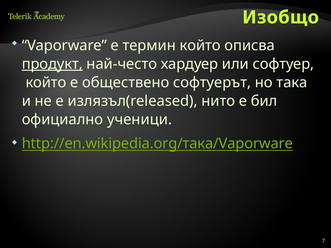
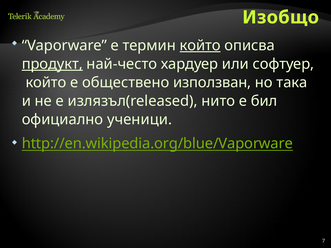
който underline: none -> present (200, 45)
софтуерът: софтуерът -> използван (212, 83)
http://en.wikipedia.org/така/Vaporware: http://en.wikipedia.org/така/Vaporware -> http://en.wikipedia.org/blue/Vaporware (157, 144)
